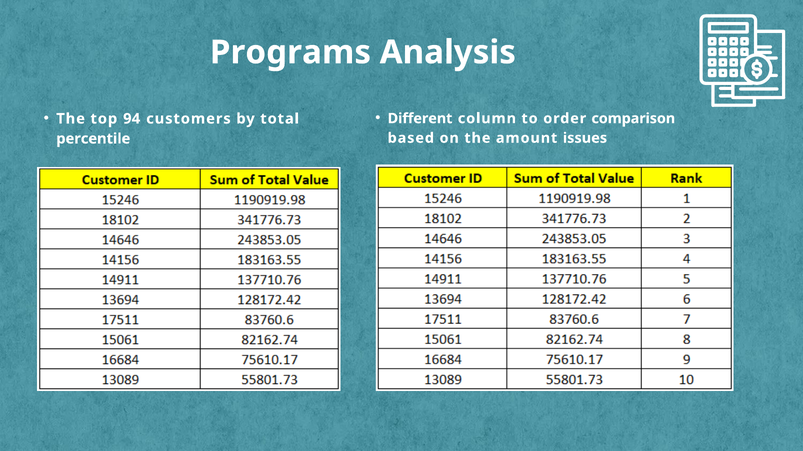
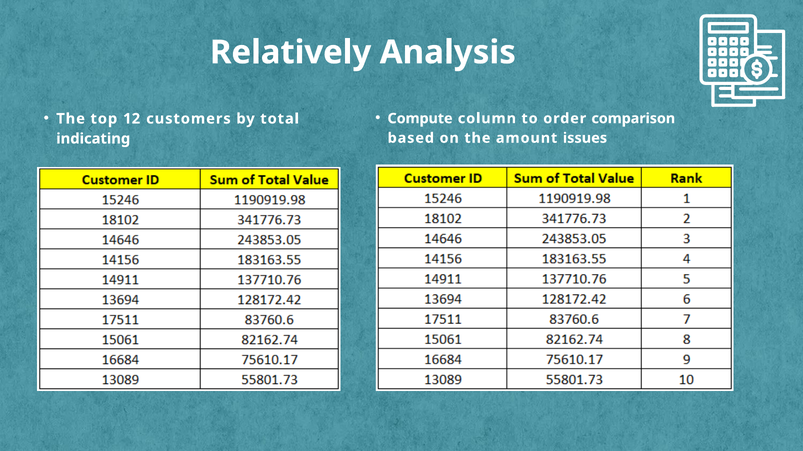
Programs: Programs -> Relatively (291, 52)
Different: Different -> Compute (420, 119)
94: 94 -> 12 (132, 119)
percentile: percentile -> indicating (93, 139)
